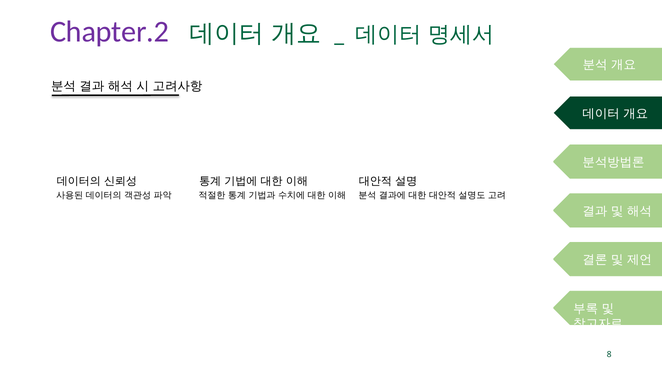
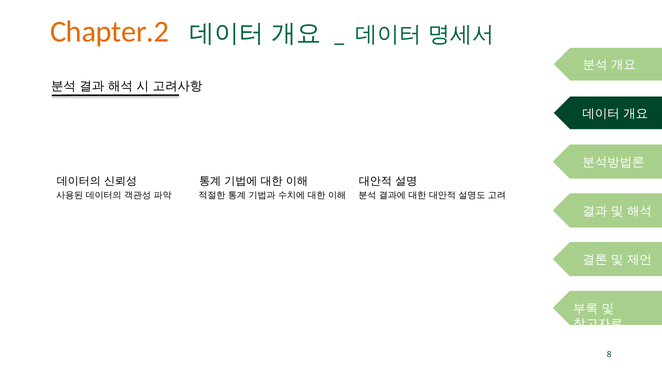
Chapter.2 colour: purple -> orange (110, 32)
